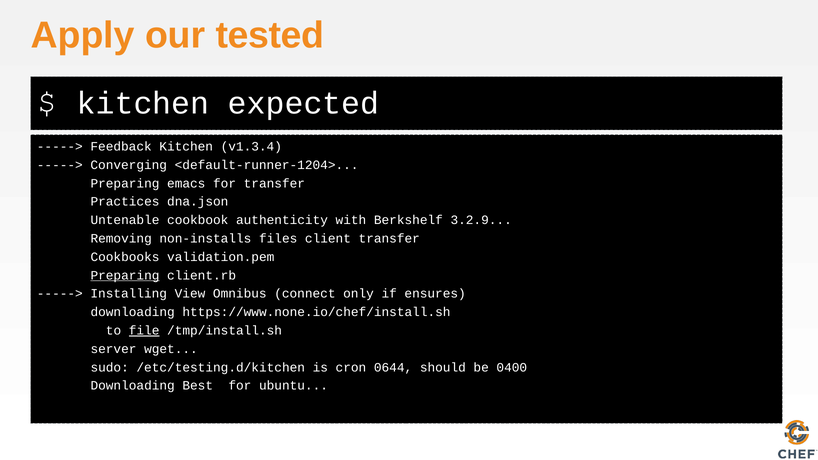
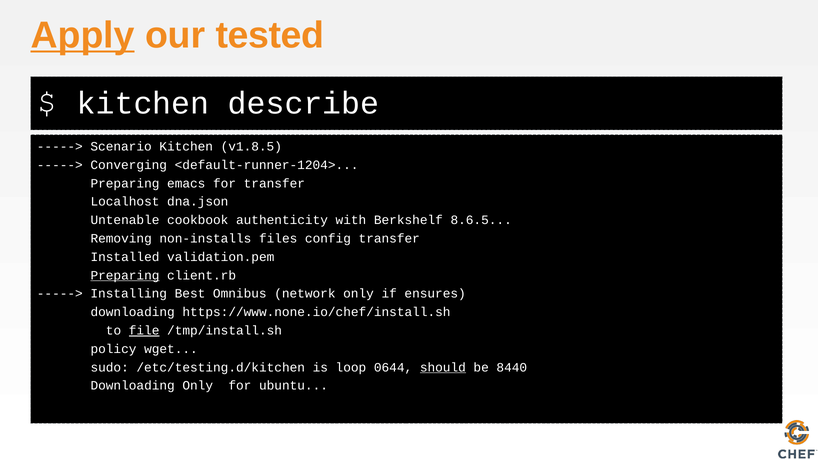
Apply underline: none -> present (83, 35)
expected: expected -> describe (304, 103)
Feedback: Feedback -> Scenario (121, 147)
v1.3.4: v1.3.4 -> v1.8.5 (251, 147)
Practices: Practices -> Localhost (125, 202)
3.2.9: 3.2.9 -> 8.6.5 (481, 220)
client: client -> config (328, 239)
Cookbooks: Cookbooks -> Installed (125, 257)
View: View -> Best (190, 294)
connect: connect -> network (305, 294)
server: server -> policy (113, 349)
cron: cron -> loop (351, 367)
should underline: none -> present (443, 367)
0400: 0400 -> 8440 (512, 367)
Downloading Best: Best -> Only (198, 386)
